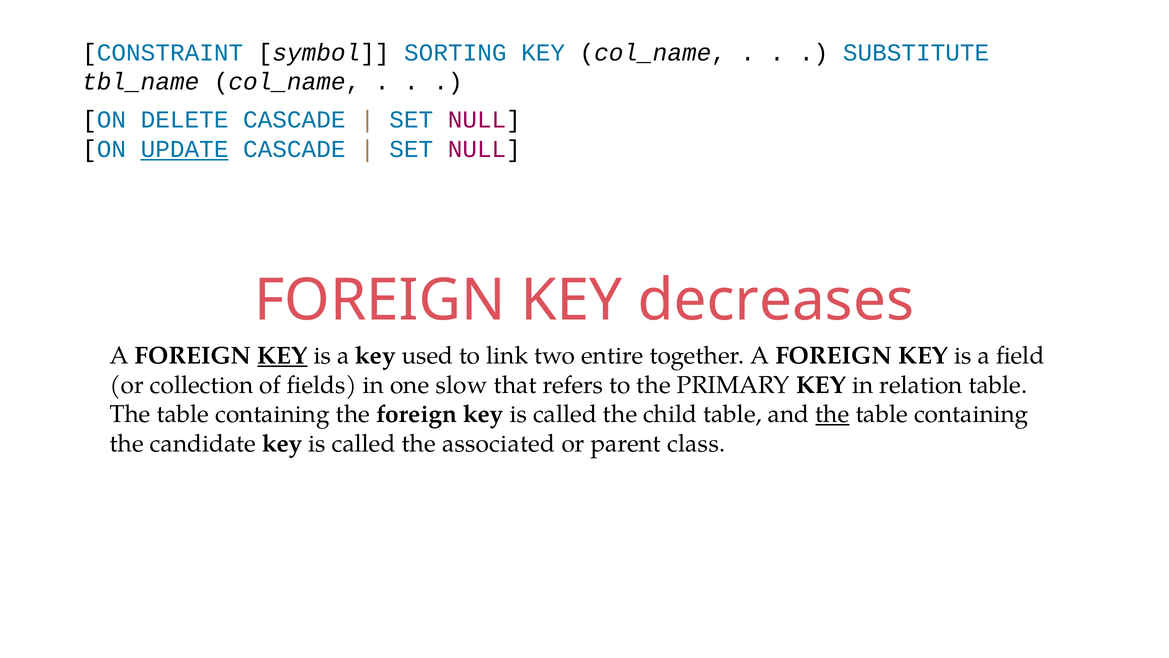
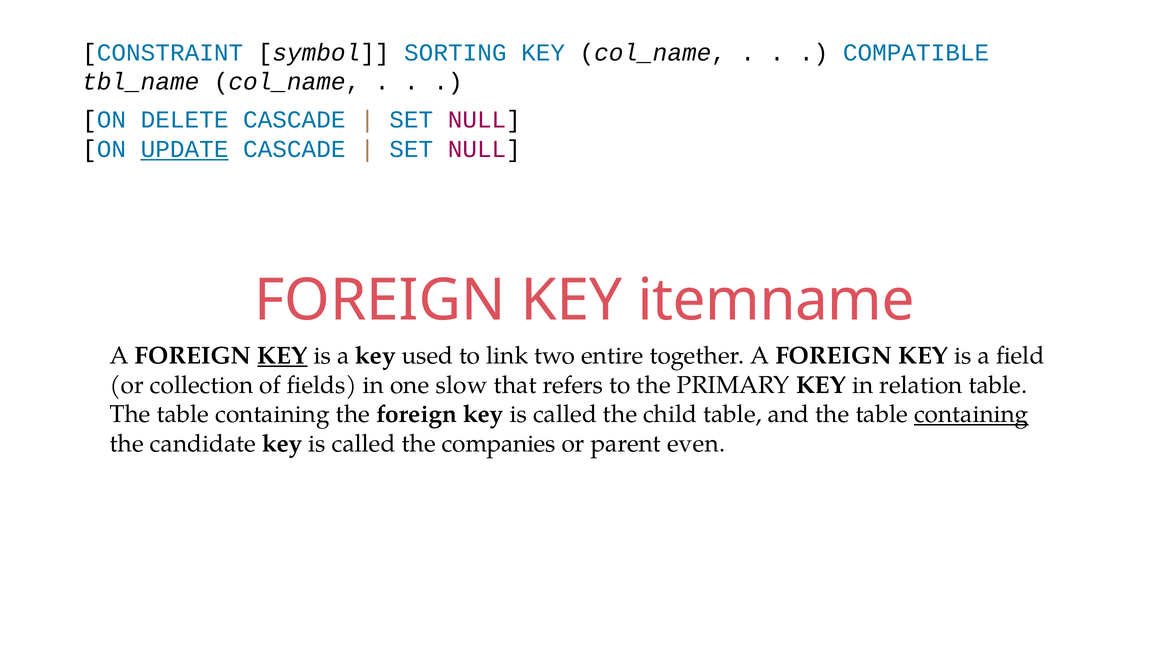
SUBSTITUTE: SUBSTITUTE -> COMPATIBLE (916, 53)
decreases: decreases -> itemname (776, 300)
the underline: present -> none (832, 414)
containing underline: none -> present (971, 414)
associated: associated -> companies (499, 443)
class: class -> even (696, 443)
